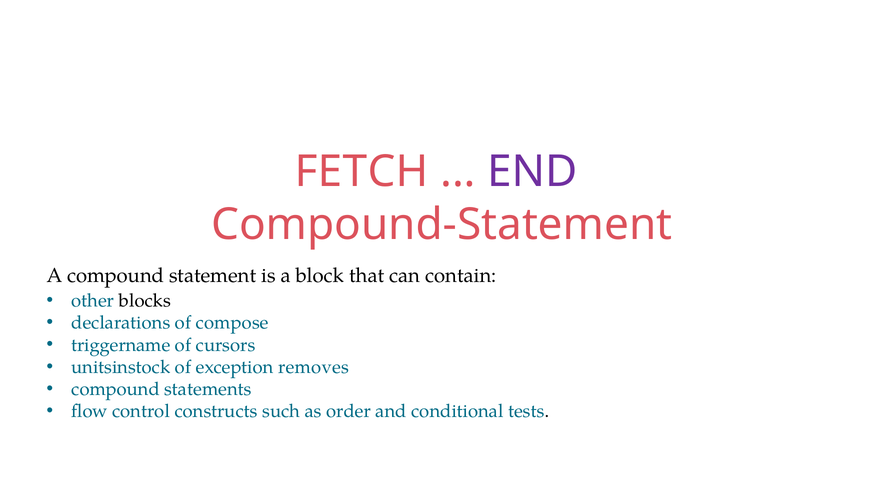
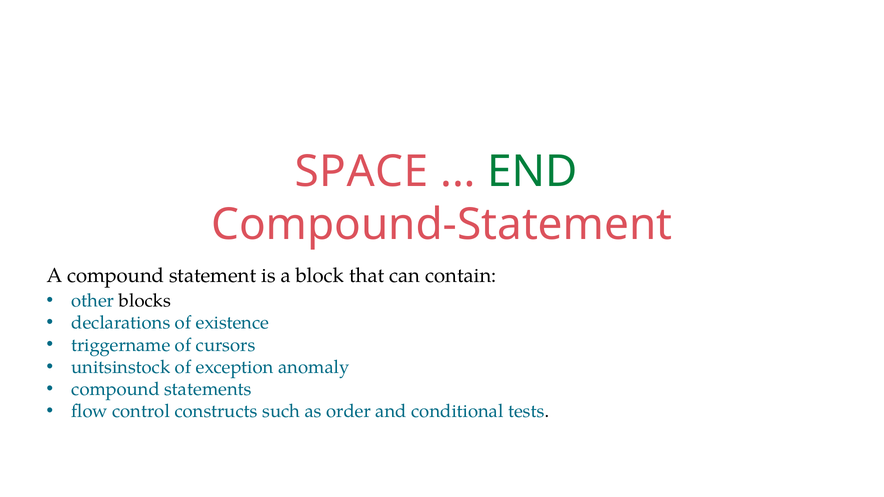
FETCH: FETCH -> SPACE (361, 172)
END colour: purple -> green (532, 172)
compose: compose -> existence (232, 323)
removes: removes -> anomaly (314, 367)
